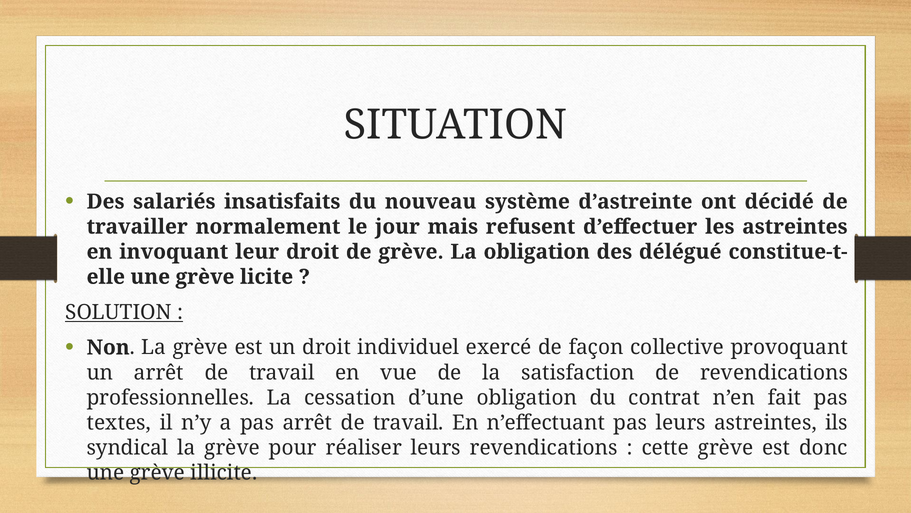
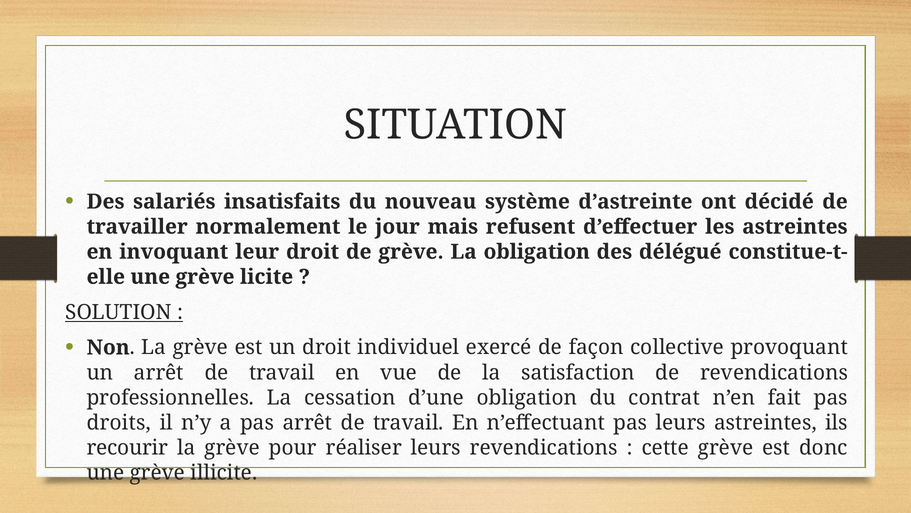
textes: textes -> droits (119, 422)
syndical: syndical -> recourir (127, 447)
